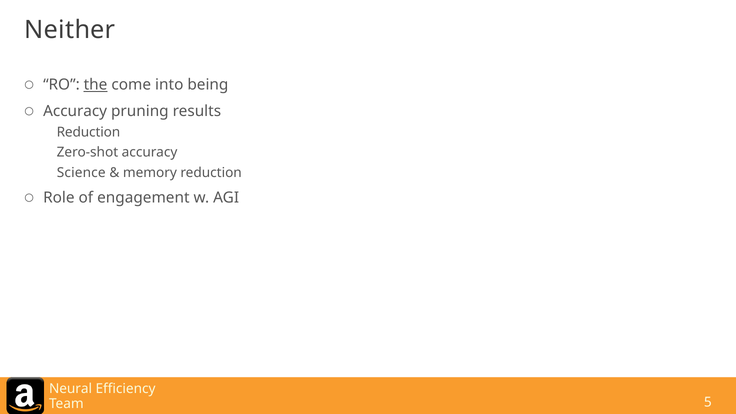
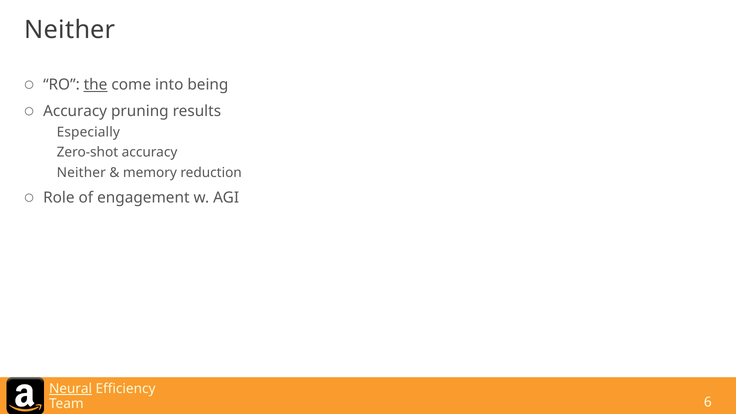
Reduction: Reduction -> Especially (88, 132)
Science: Science -> Neither (81, 173)
Neural underline: none -> present (71, 389)
5: 5 -> 6 (708, 402)
